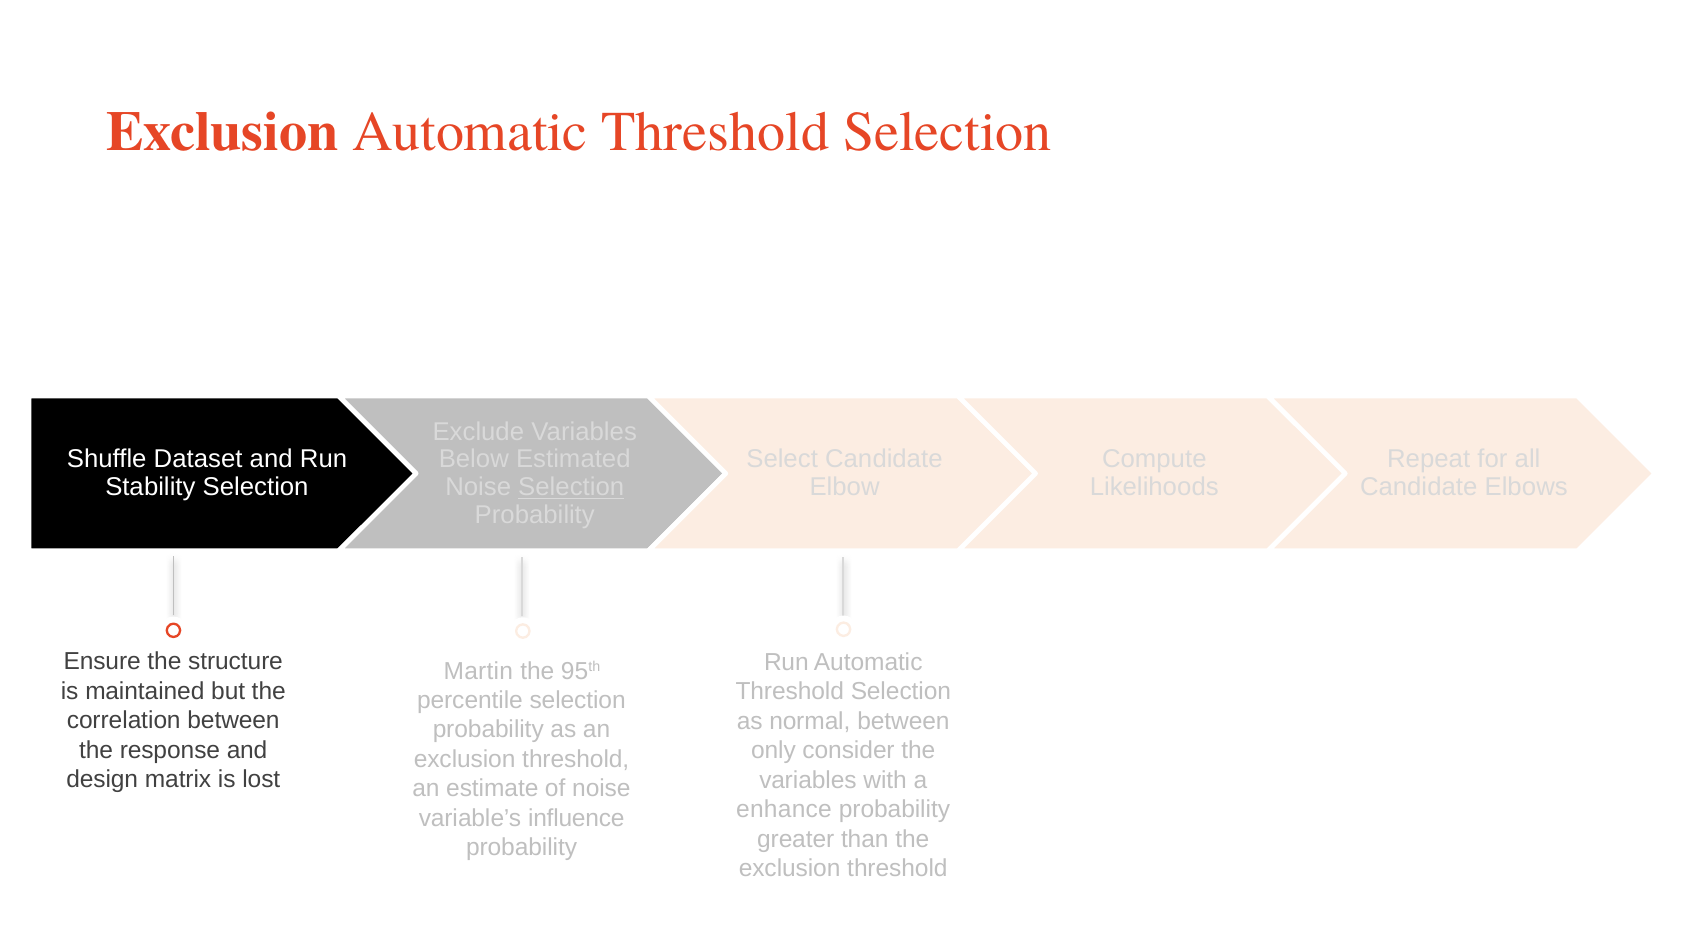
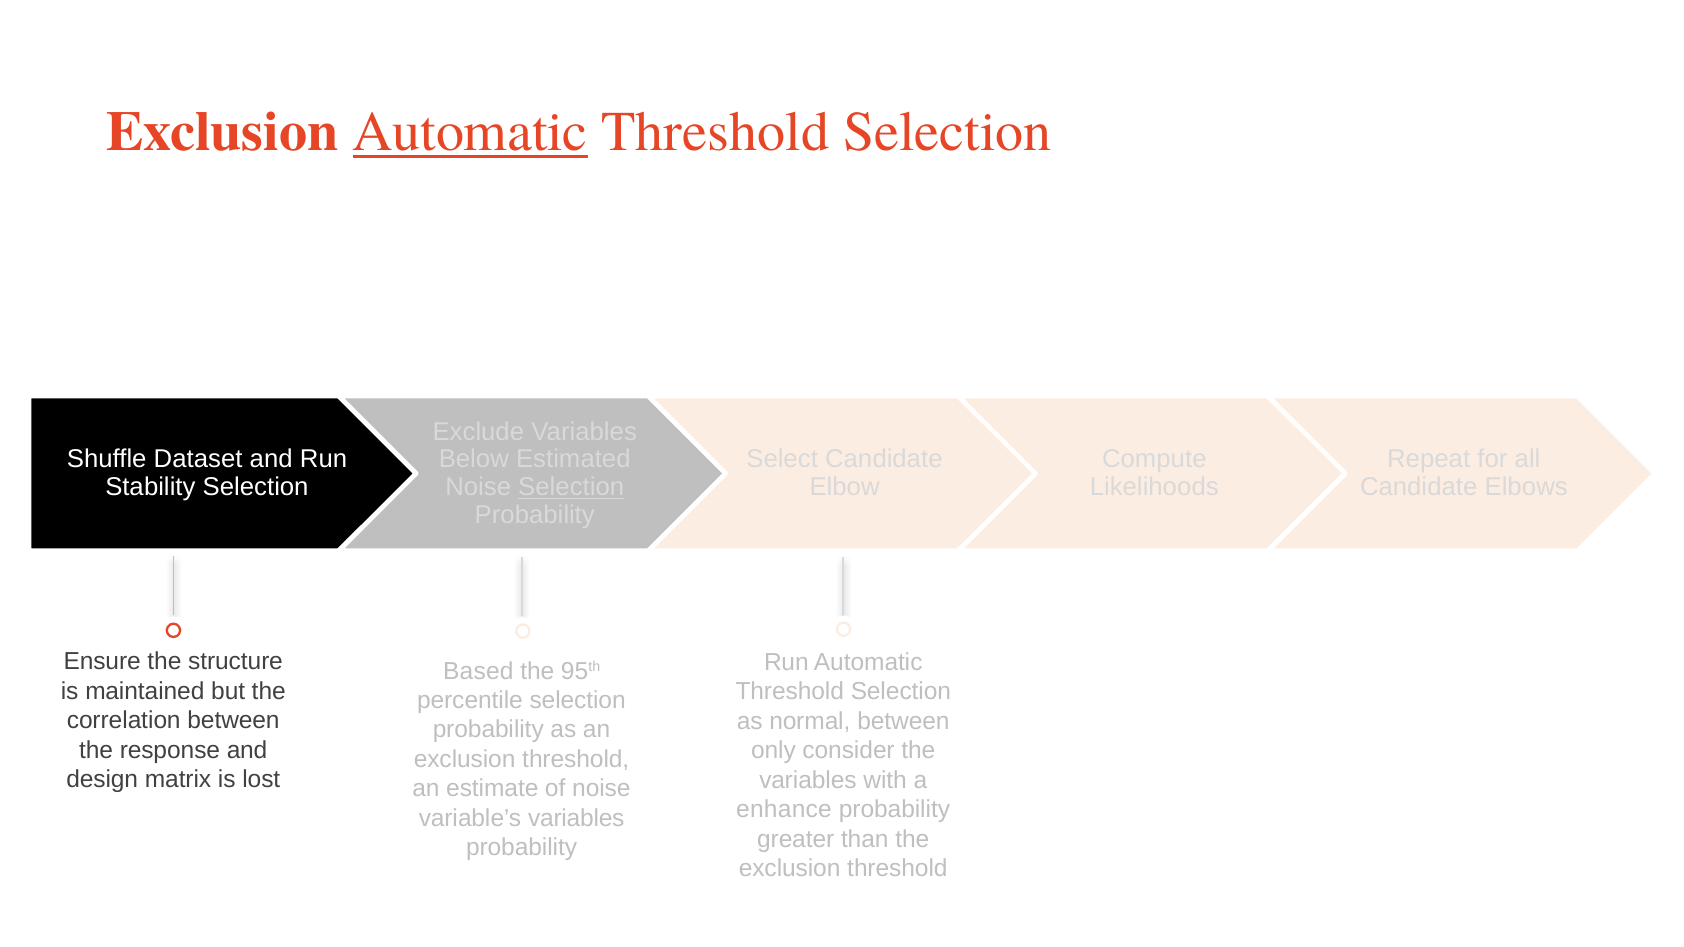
Automatic underline: none -> present (470, 132)
Martin: Martin -> Based (478, 671)
variable’s influence: influence -> variables (576, 818)
